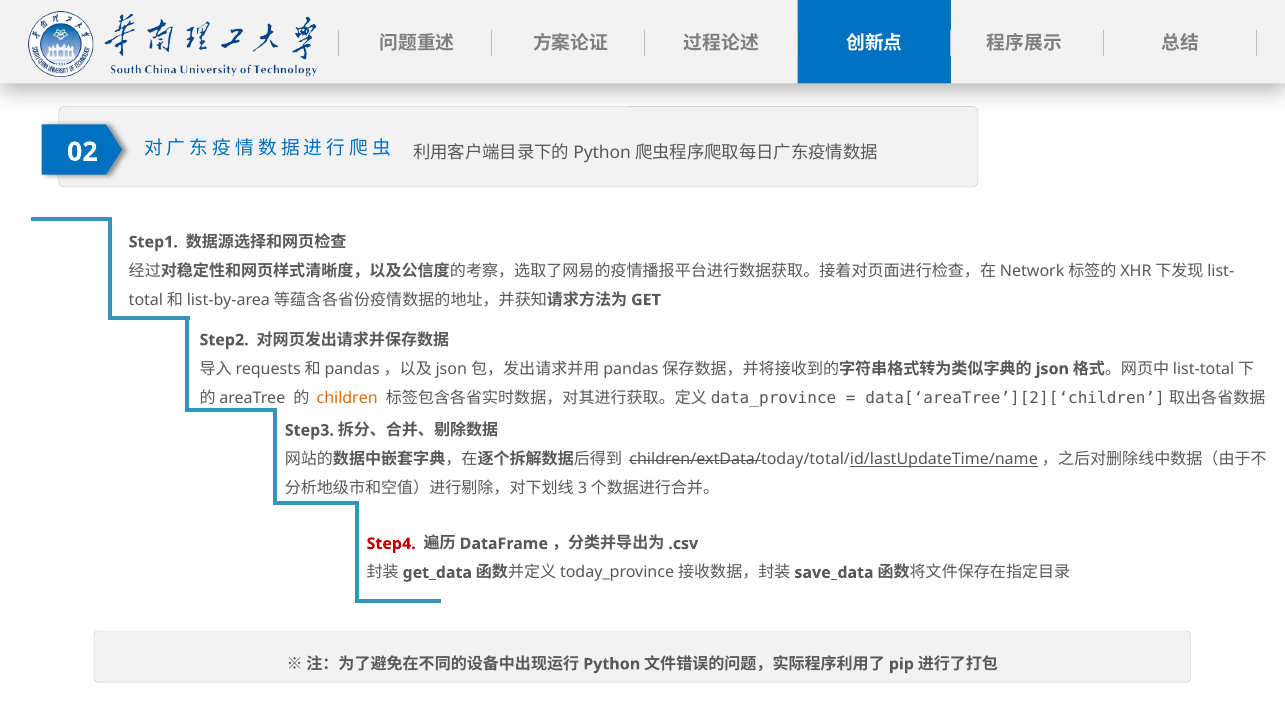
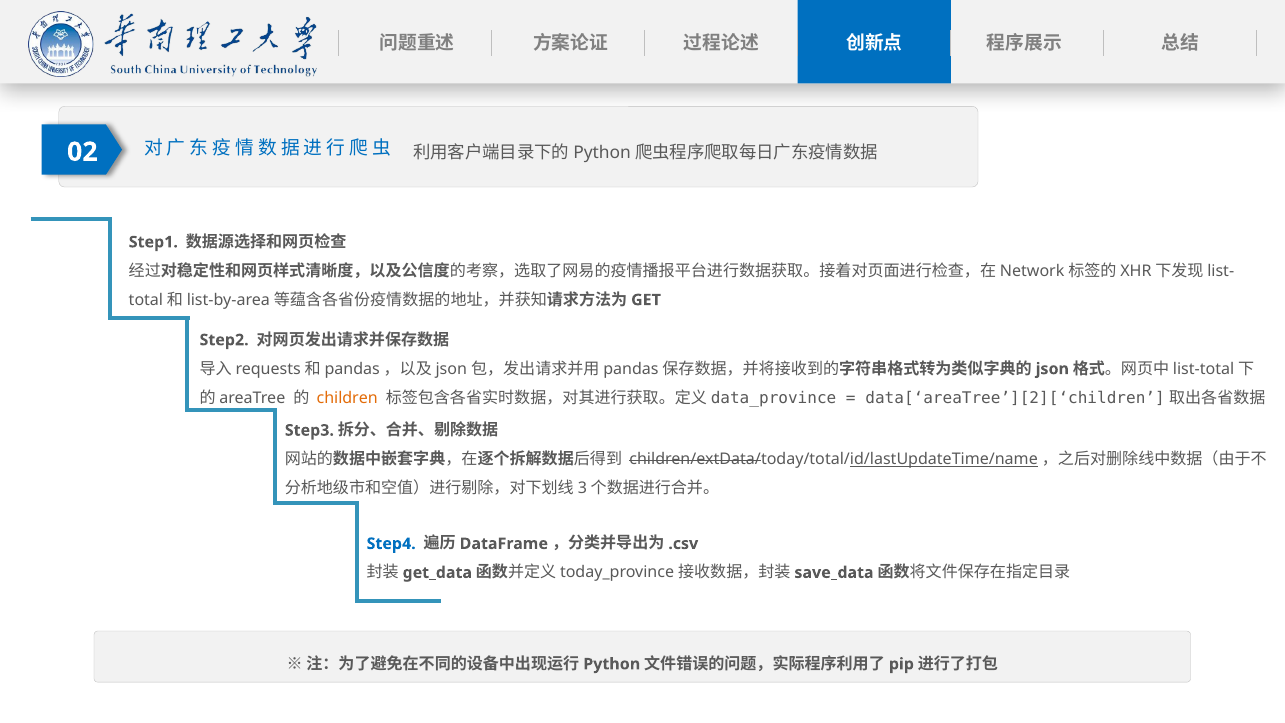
Step4 colour: red -> blue (391, 544)
